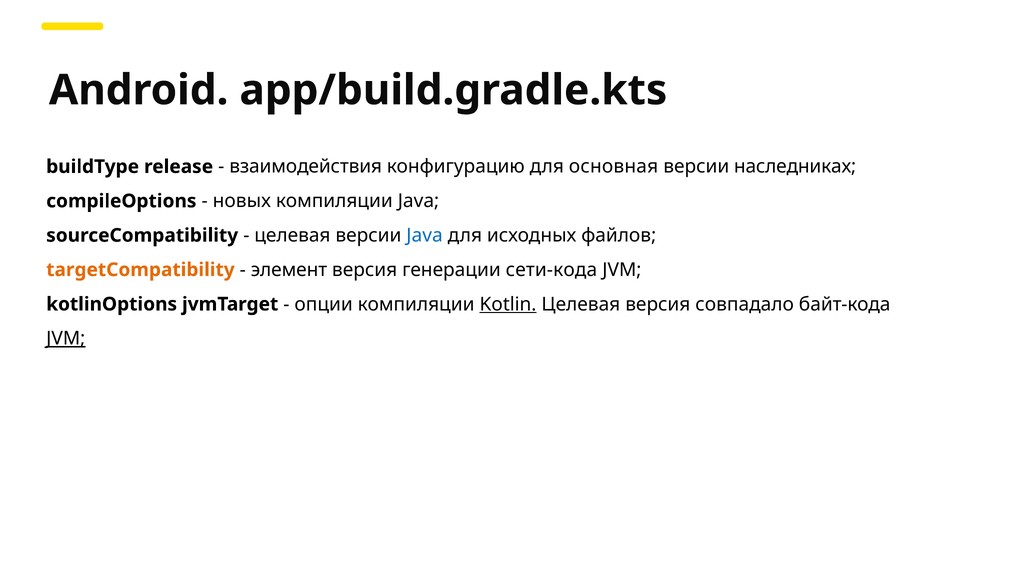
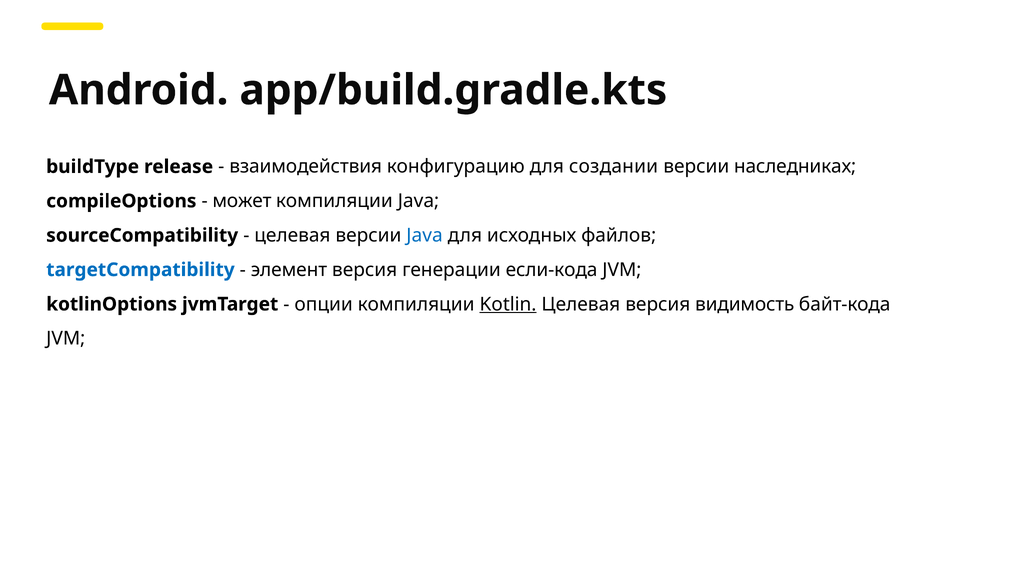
основная: основная -> создании (614, 167)
новых: новых -> может (242, 201)
targetCompatibility colour: orange -> blue (140, 270)
сети-кода: сети-кода -> если-кода (552, 270)
совпадало: совпадало -> видимость (745, 304)
JVM underline: present -> none (66, 339)
